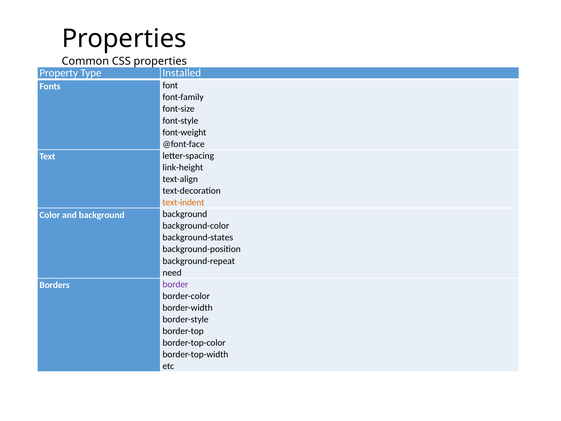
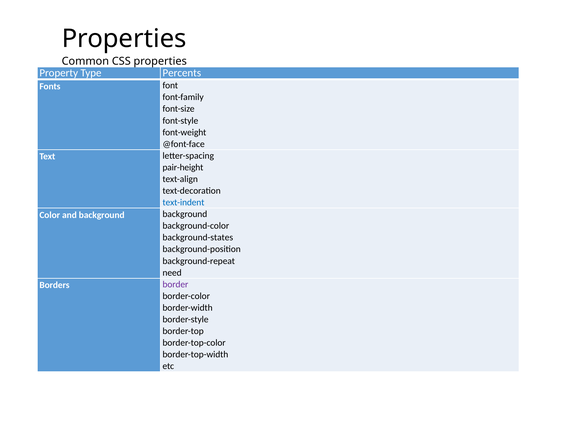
Installed: Installed -> Percents (182, 73)
link-height: link-height -> pair-height (183, 167)
text-indent colour: orange -> blue (183, 202)
